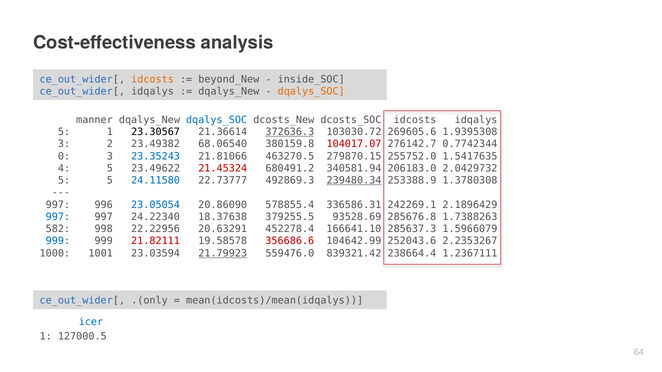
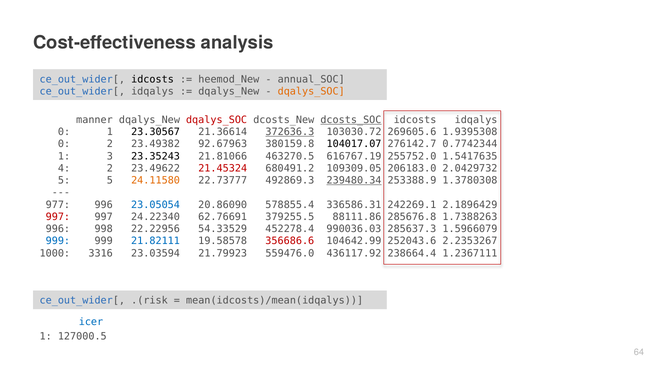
idcosts colour: orange -> black (153, 79)
beyond_New: beyond_New -> heemod_New (229, 79)
inside_SOC: inside_SOC -> annual_SOC (311, 79)
dqalys_SOC colour: blue -> red (217, 120)
dcosts_SOC underline: none -> present (351, 120)
5: 5 -> 0 (64, 132)
3: 3 -> 0 (64, 144)
68.06540: 68.06540 -> 92.67963 (223, 144)
104017.07 colour: red -> black (354, 144)
0: 0 -> 1 (64, 156)
23.35243 colour: blue -> black (156, 156)
279870.15: 279870.15 -> 616767.19 (354, 156)
4 5: 5 -> 2 (110, 168)
340581.94: 340581.94 -> 109309.05 (354, 168)
24.11580 colour: blue -> orange (156, 181)
997: 997 -> 977 (58, 205)
997 colour: blue -> red (58, 217)
18.37638: 18.37638 -> 62.76691 (223, 217)
93528.69: 93528.69 -> 88111.86 (357, 217)
582: 582 -> 996 (58, 229)
20.63291: 20.63291 -> 54.33529 (223, 229)
166641.10: 166641.10 -> 990036.03 (354, 229)
21.82111 colour: red -> blue (156, 241)
1001: 1001 -> 3316 (101, 254)
21.79923 underline: present -> none (223, 254)
839321.42: 839321.42 -> 436117.92 (354, 254)
.(only: .(only -> .(risk (149, 301)
